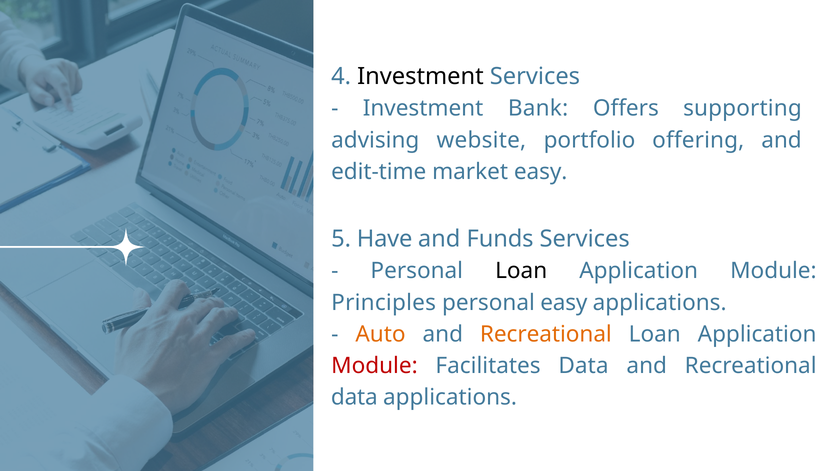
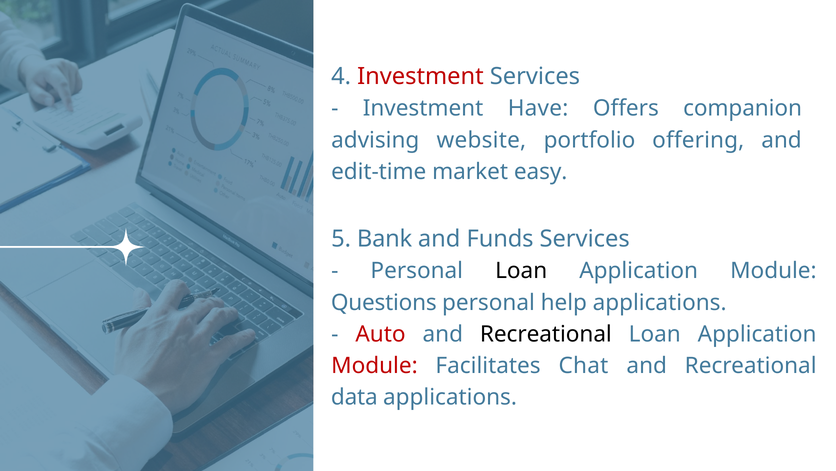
Investment colour: black -> red (420, 76)
Bank: Bank -> Have (538, 108)
supporting: supporting -> companion (743, 108)
Have: Have -> Bank (385, 238)
Principles: Principles -> Questions (384, 302)
personal easy: easy -> help (564, 302)
Auto colour: orange -> red (380, 334)
Recreational colour: orange -> black (546, 334)
Facilitates Data: Data -> Chat (583, 365)
